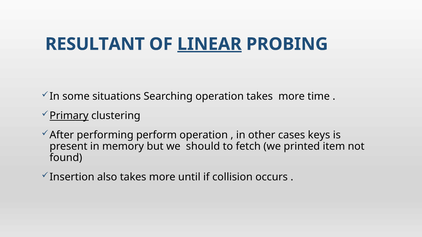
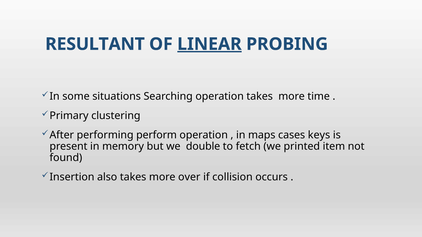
Primary underline: present -> none (69, 116)
other: other -> maps (262, 135)
should: should -> double (203, 147)
until: until -> over (189, 177)
